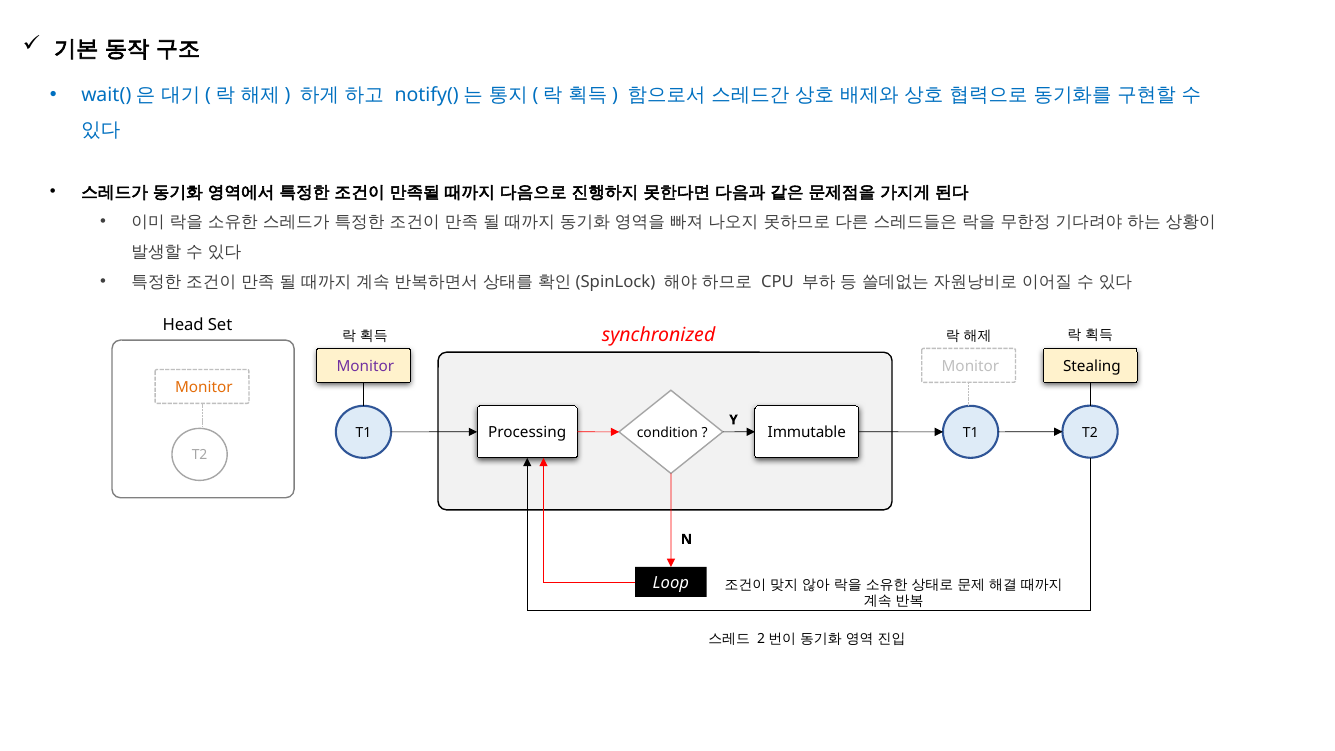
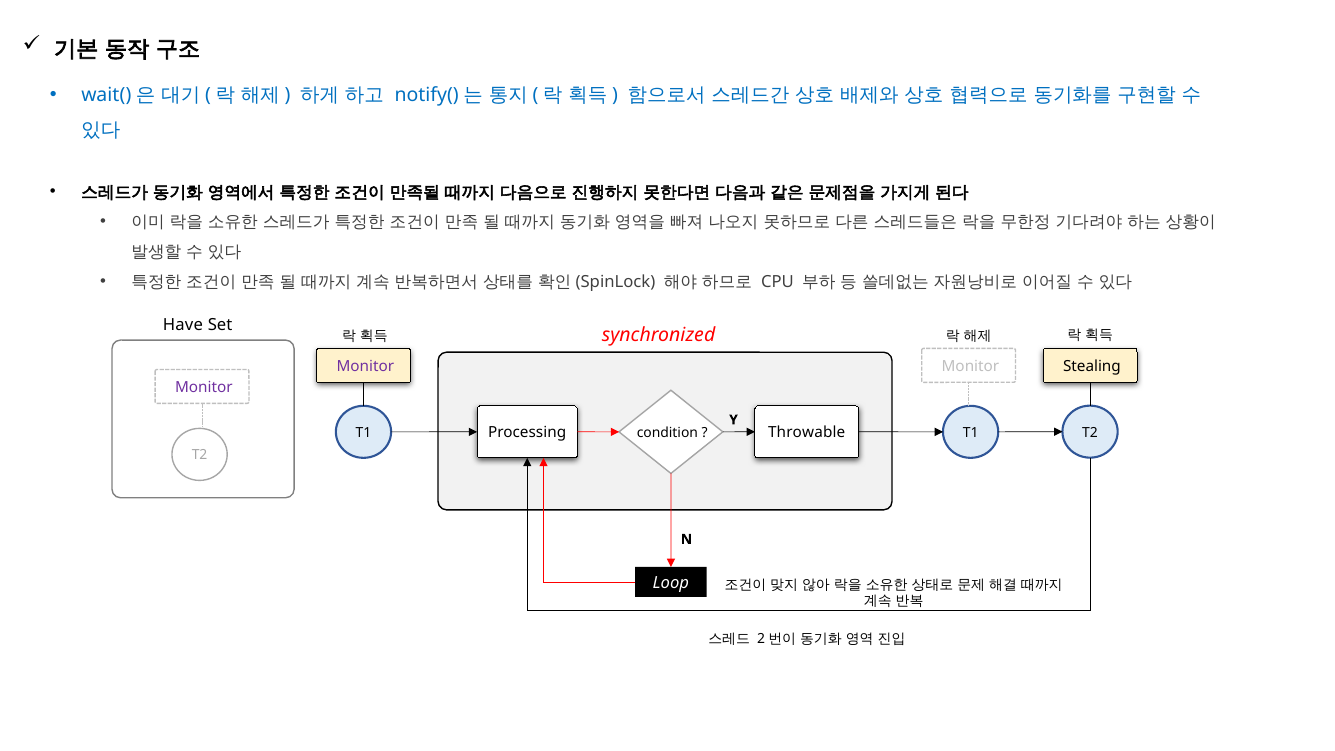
Head: Head -> Have (183, 325)
Monitor colour: orange -> purple (204, 387)
Immutable: Immutable -> Throwable (807, 433)
